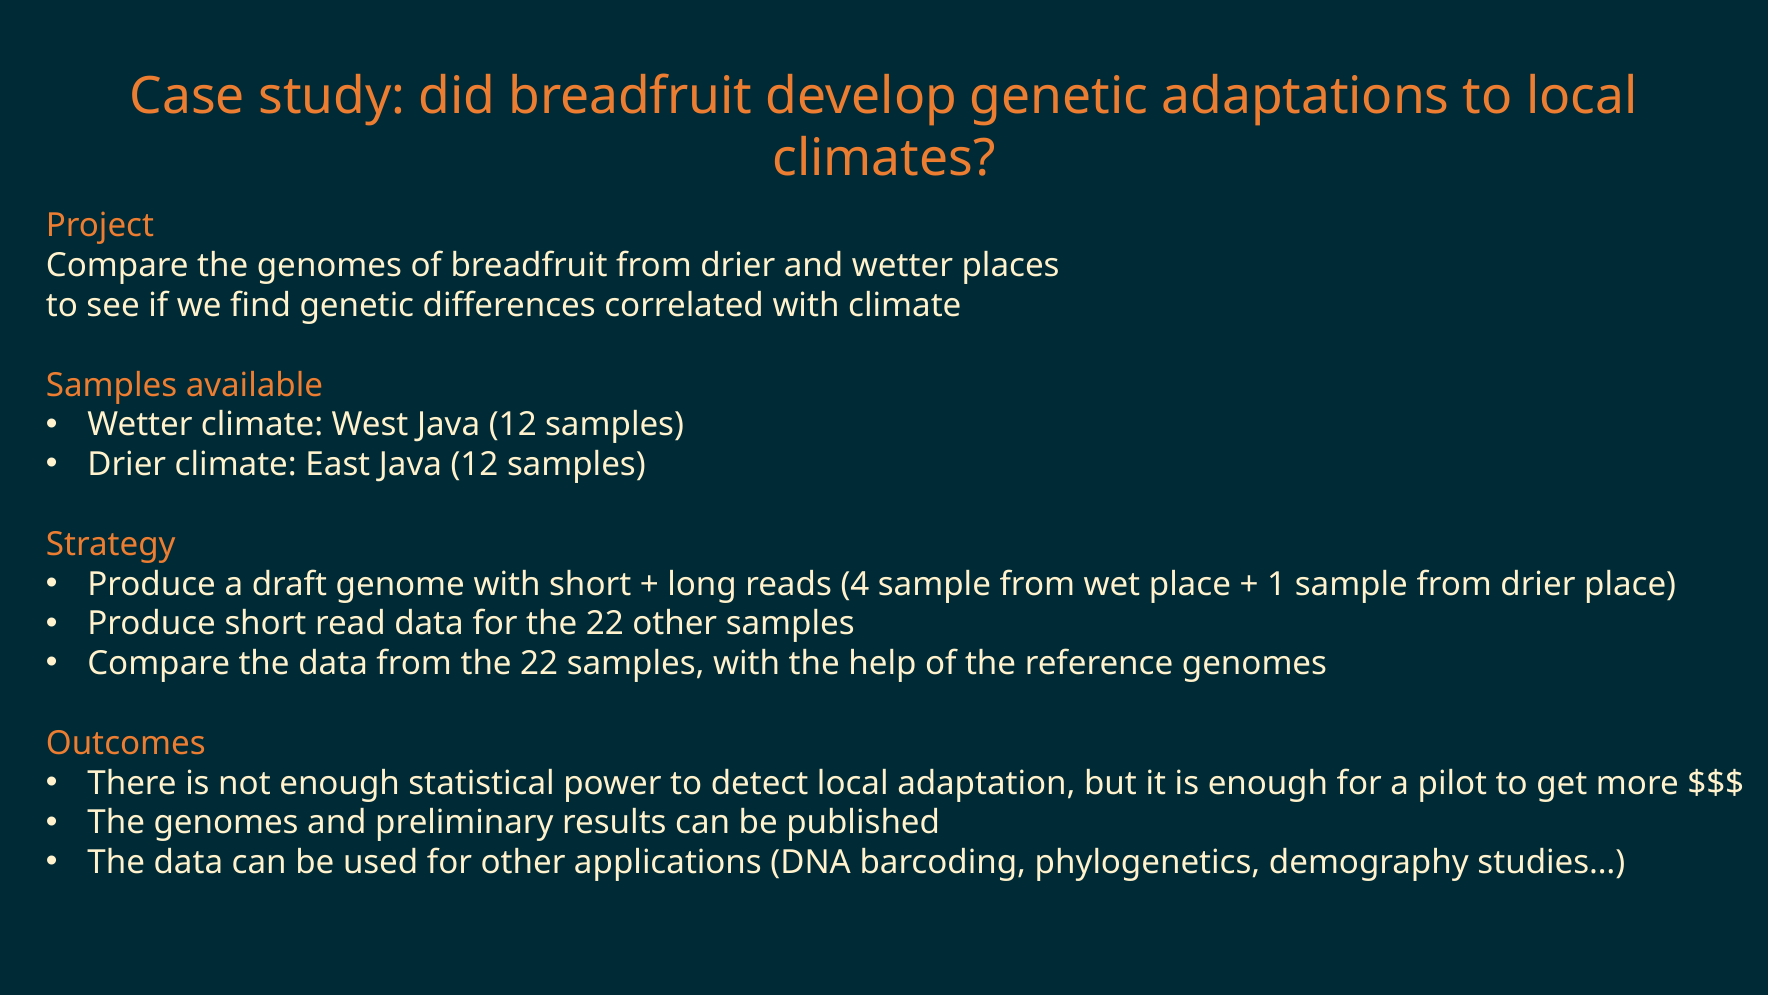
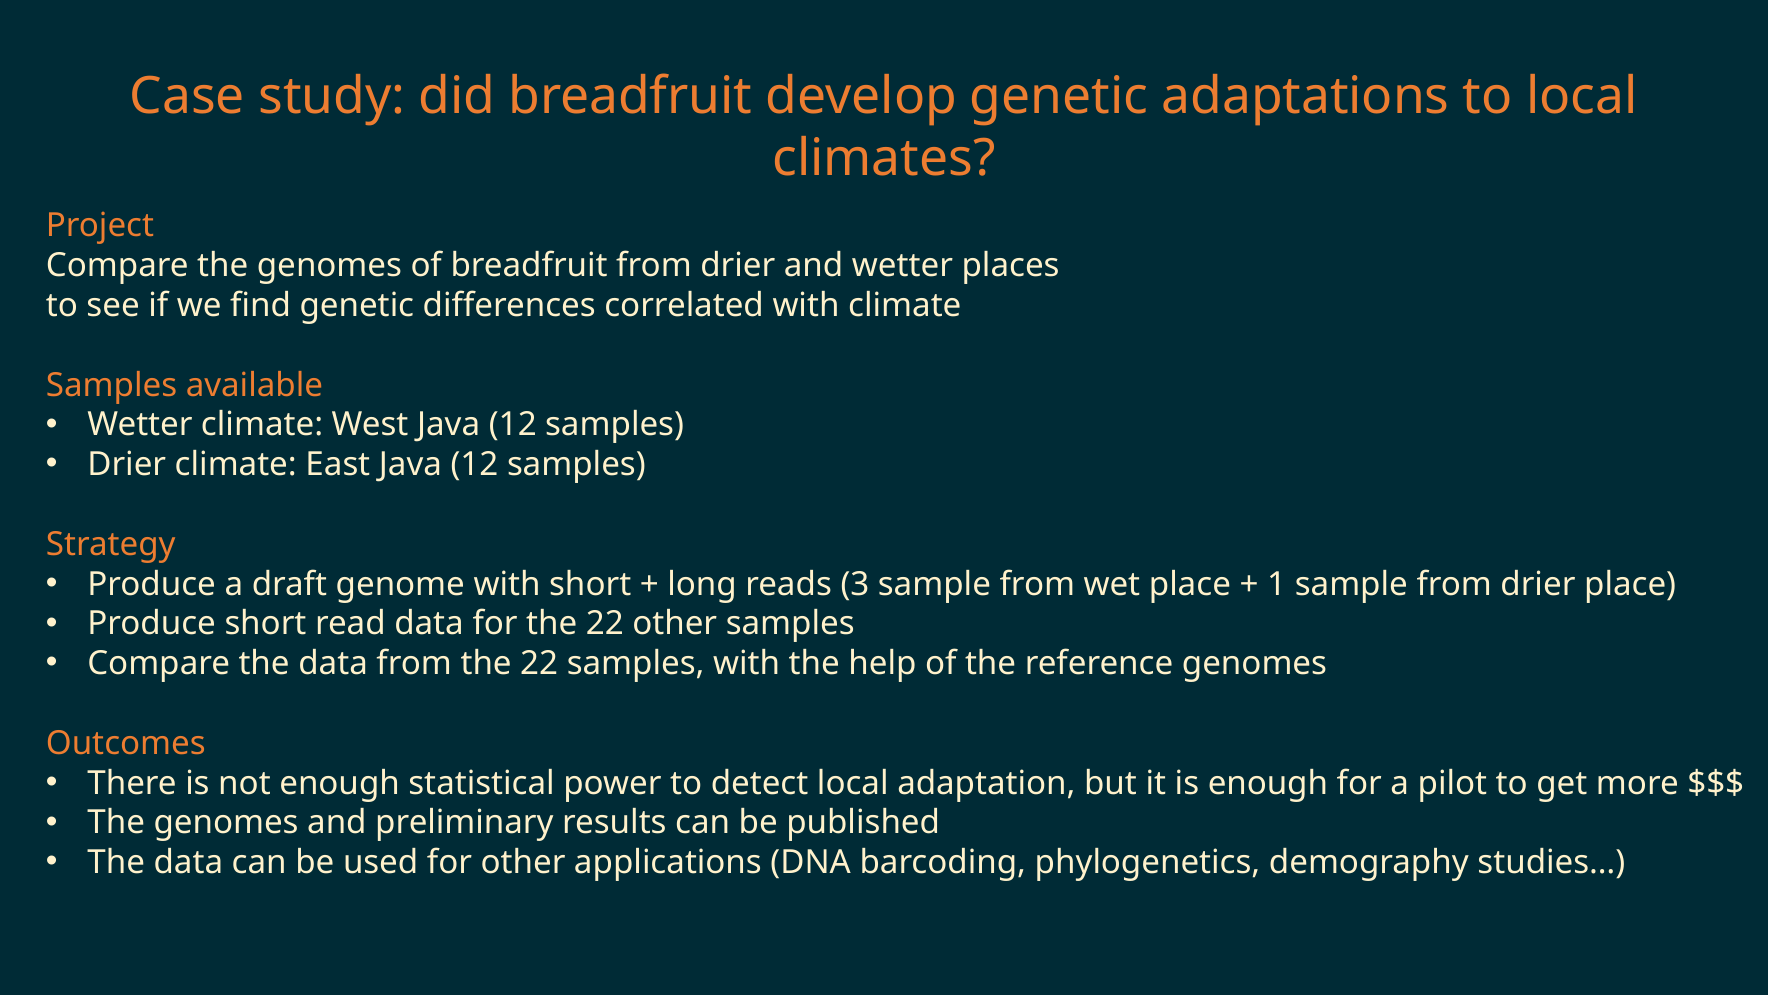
4: 4 -> 3 (855, 584)
